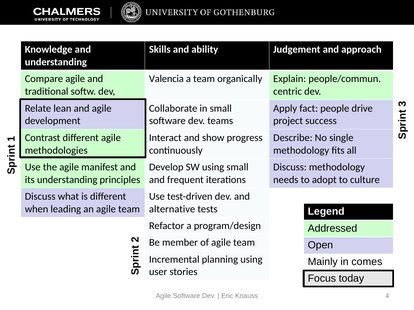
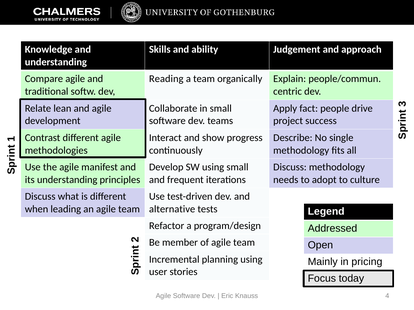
Valencia: Valencia -> Reading (166, 79)
comes: comes -> pricing (367, 262)
